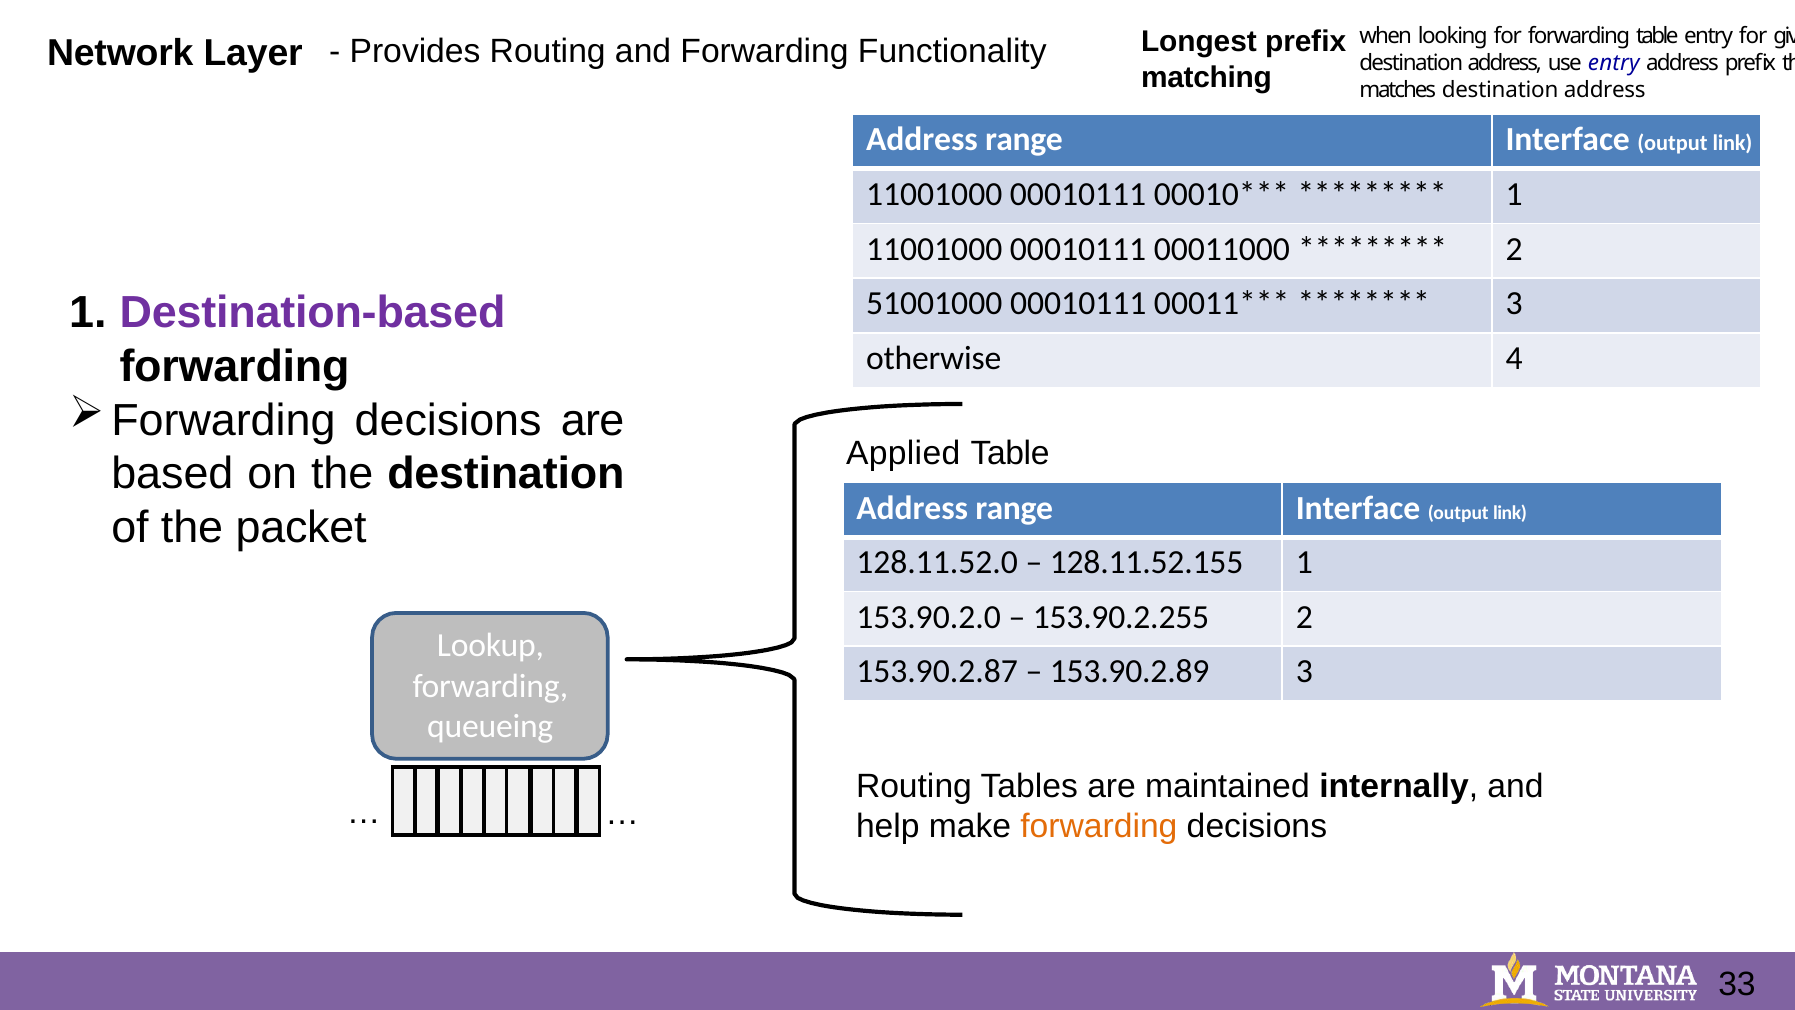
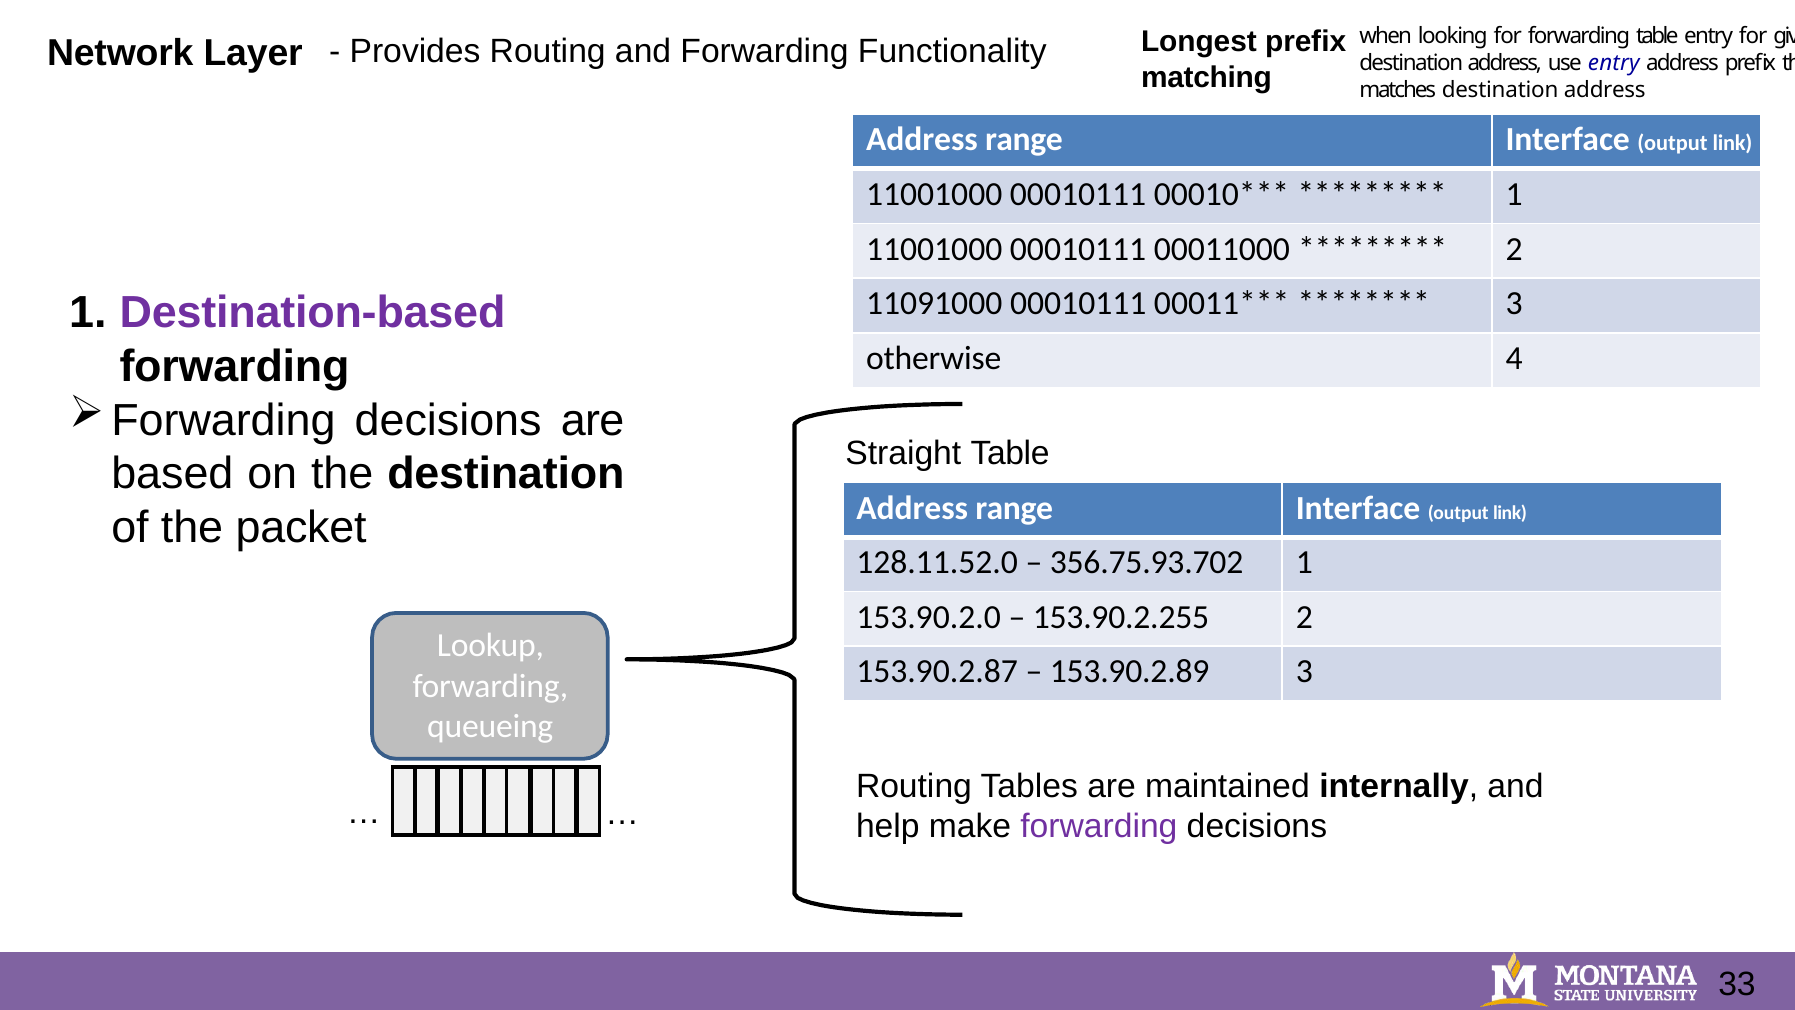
51001000: 51001000 -> 11091000 (934, 304)
Applied: Applied -> Straight (903, 454)
128.11.52.155: 128.11.52.155 -> 356.75.93.702 (1147, 562)
forwarding colour: orange -> purple (1099, 826)
